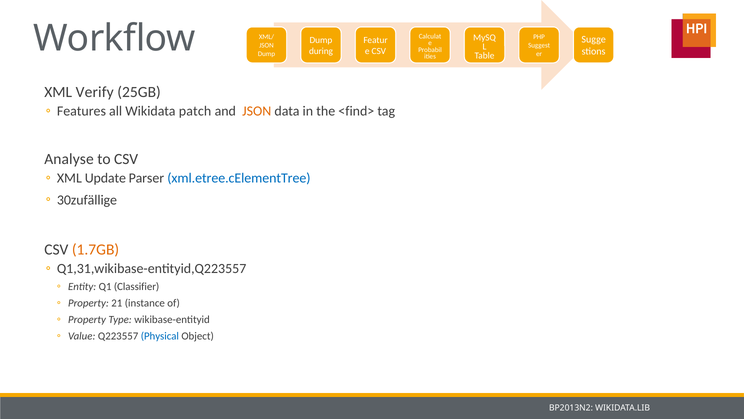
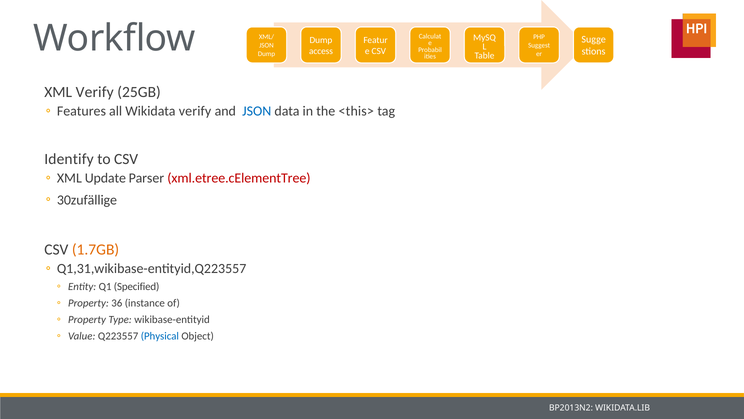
during: during -> access (321, 51)
Wikidata patch: patch -> verify (195, 111)
JSON colour: orange -> blue (257, 111)
<find>: <find> -> <this> (356, 111)
Analyse: Analyse -> Identify (69, 159)
xml.etree.cElementTree colour: blue -> red (239, 178)
Classifier: Classifier -> Specified (137, 286)
21: 21 -> 36 (117, 303)
